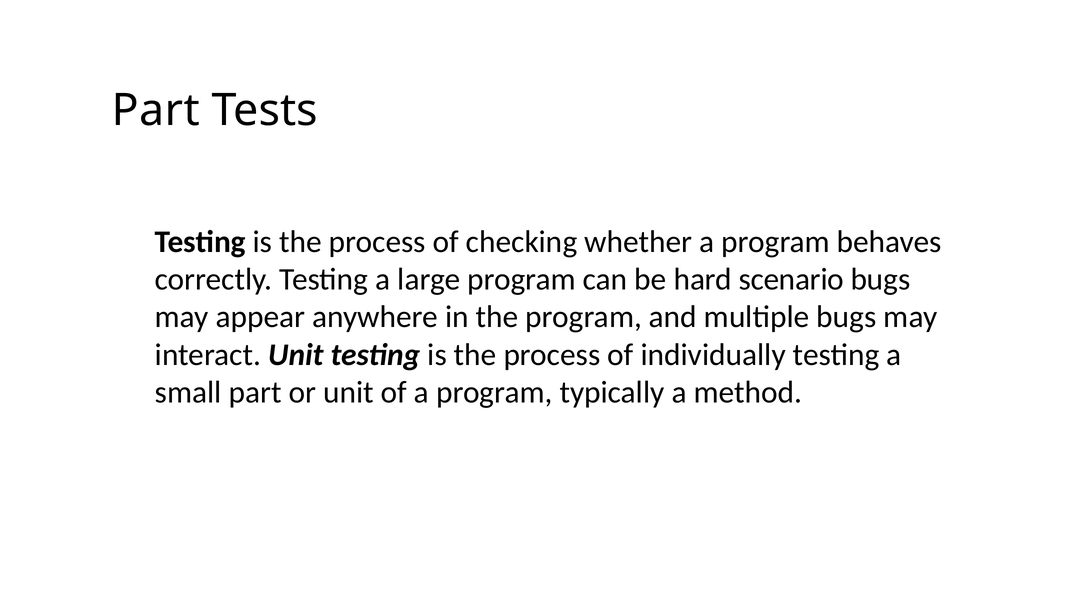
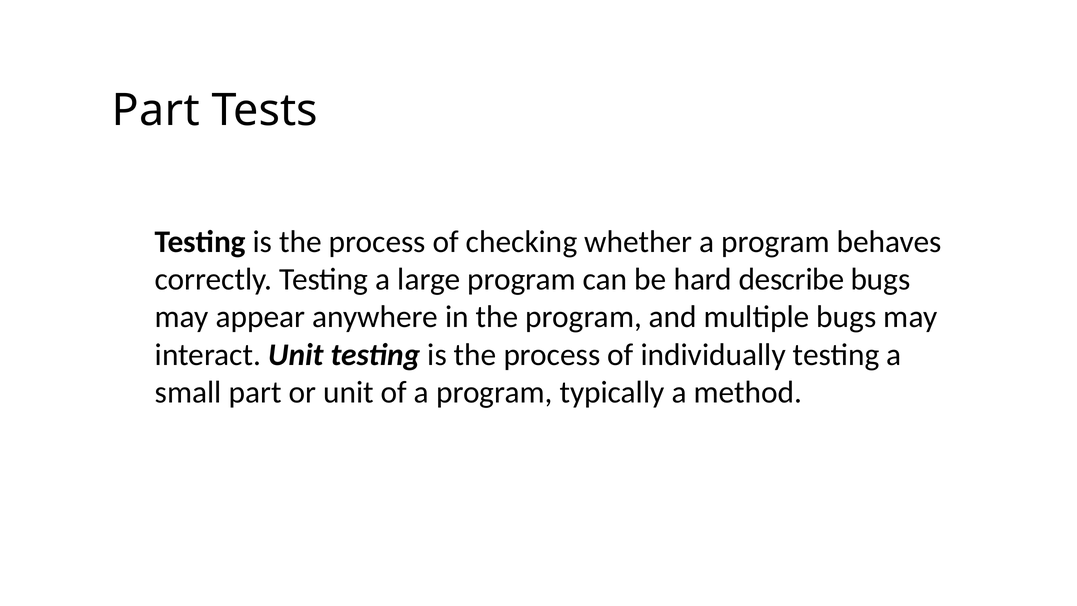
scenario: scenario -> describe (791, 279)
